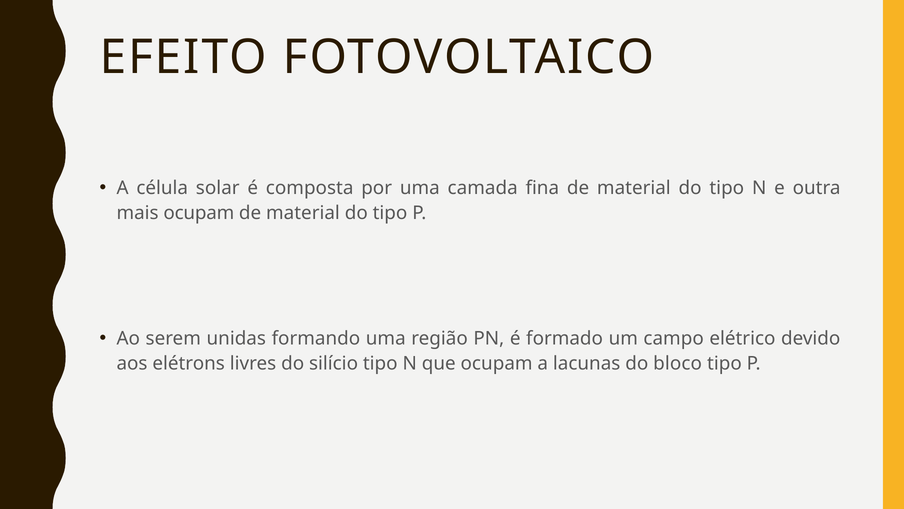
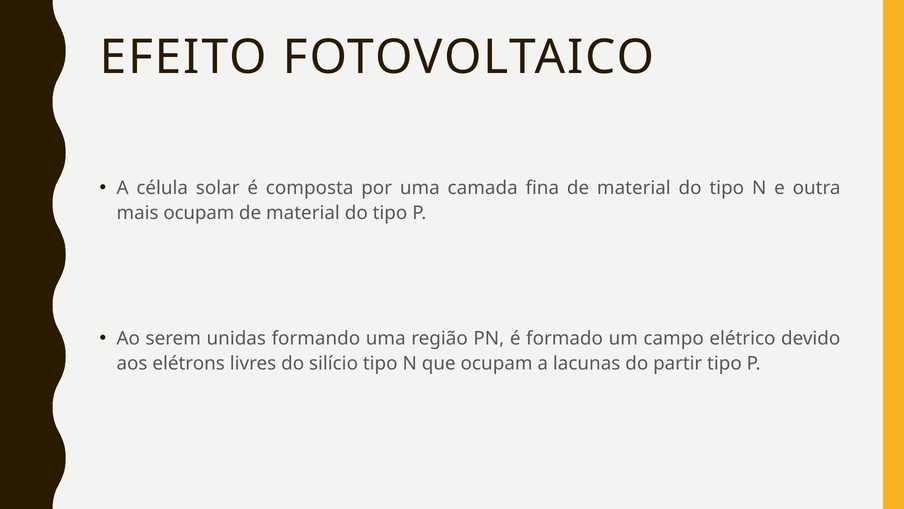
bloco: bloco -> partir (678, 363)
